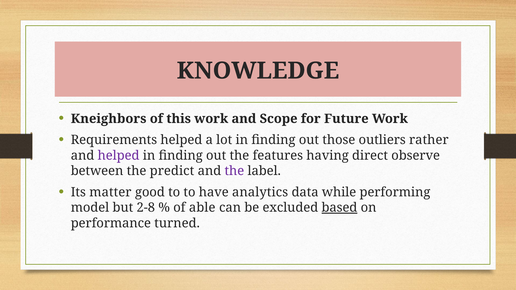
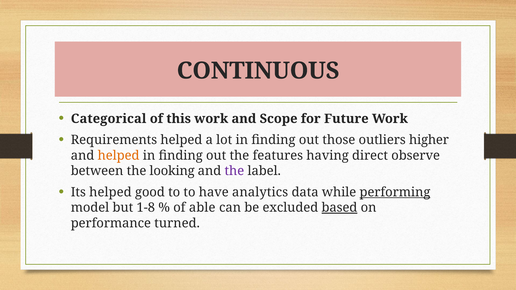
KNOWLEDGE: KNOWLEDGE -> CONTINUOUS (258, 71)
Kneighbors: Kneighbors -> Categorical (109, 119)
rather: rather -> higher (429, 140)
helped colour: purple -> orange (119, 156)
predict: predict -> looking (172, 171)
Its matter: matter -> helped (110, 192)
performing underline: none -> present (395, 192)
2-8: 2-8 -> 1-8 (146, 208)
